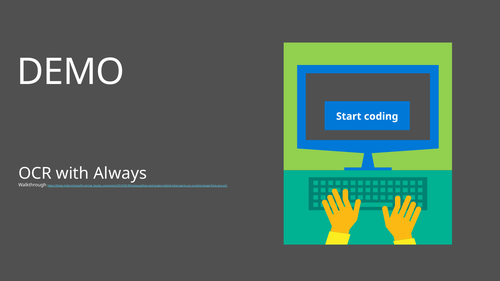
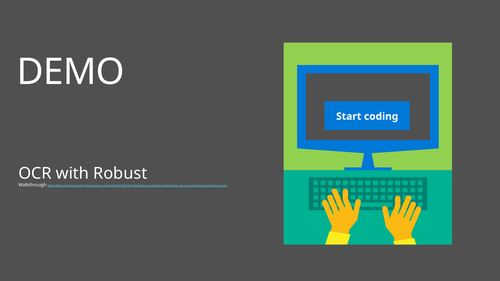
Always: Always -> Robust (120, 174)
